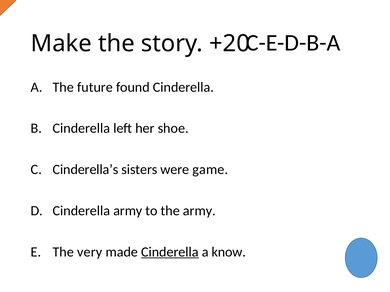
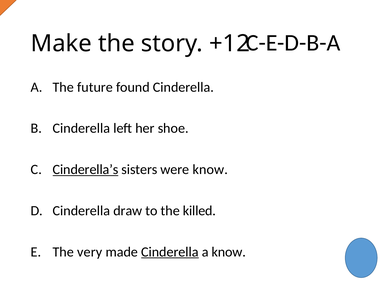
+20: +20 -> +12 (229, 44)
Cinderella’s underline: none -> present (85, 170)
were game: game -> know (210, 170)
Cinderella army: army -> draw (128, 211)
the army: army -> killed (199, 211)
